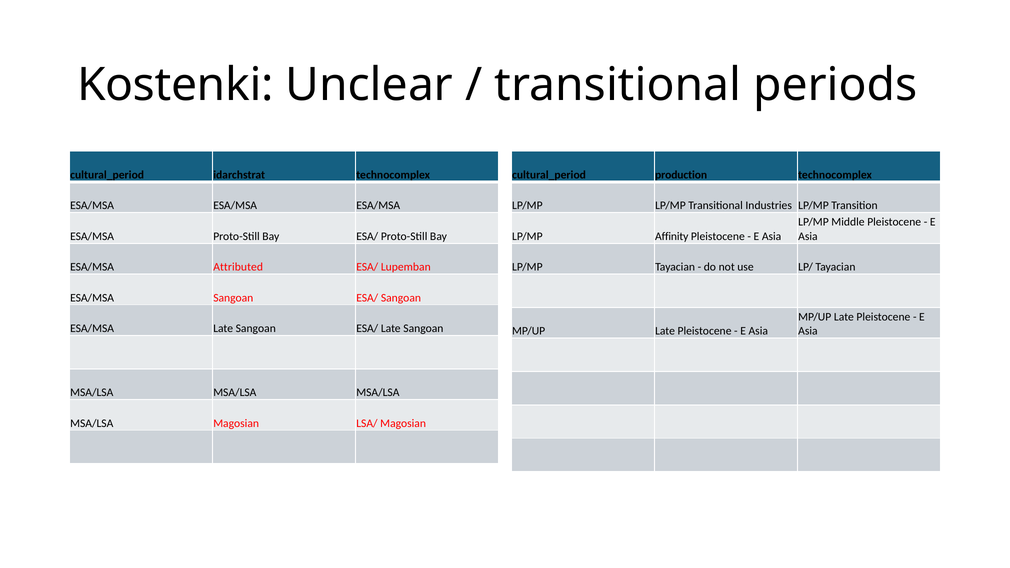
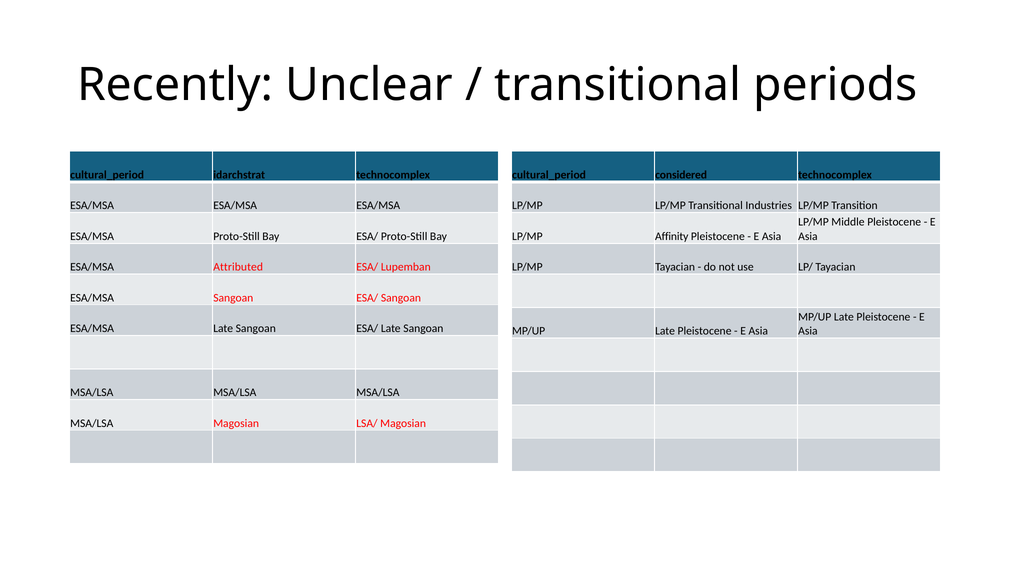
Kostenki: Kostenki -> Recently (175, 85)
production: production -> considered (681, 175)
